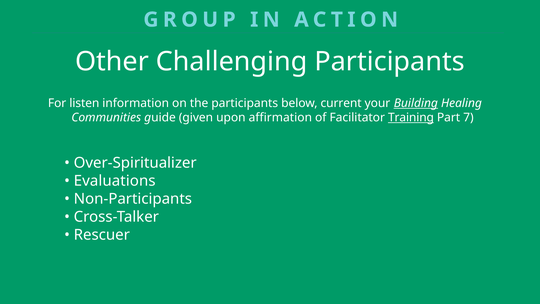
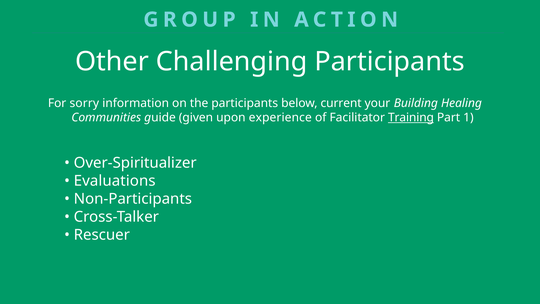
listen: listen -> sorry (84, 103)
Building underline: present -> none (416, 103)
affirmation: affirmation -> experience (280, 117)
7: 7 -> 1 (468, 117)
